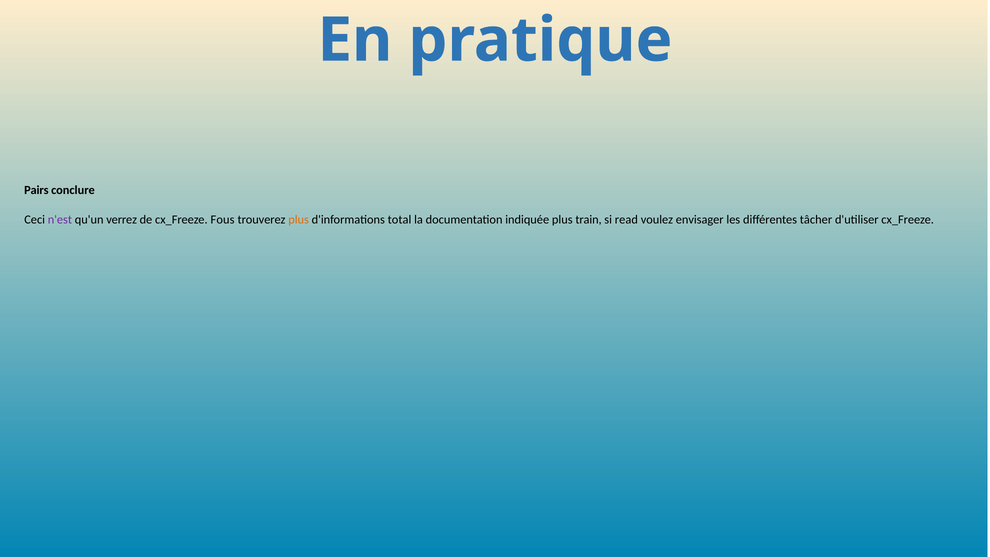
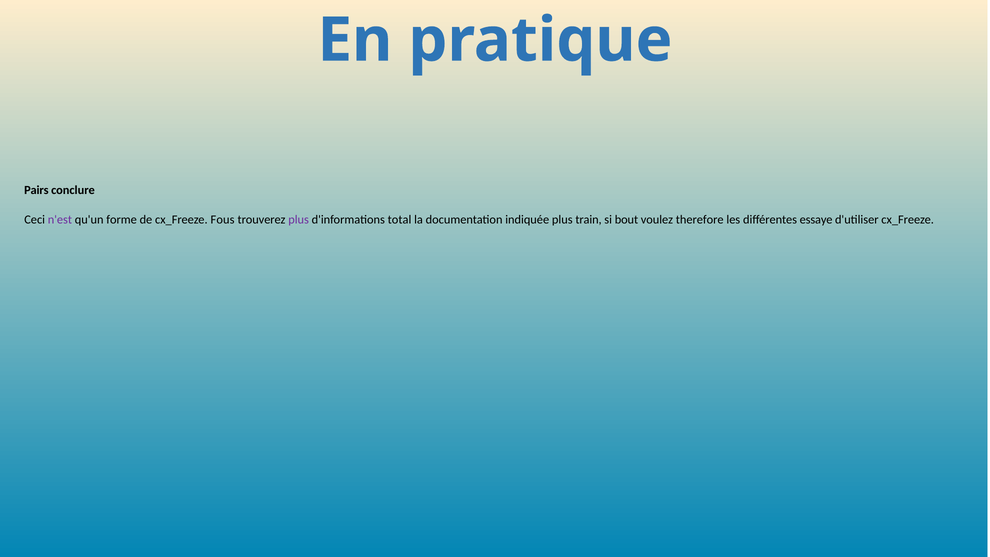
verrez: verrez -> forme (122, 220)
plus colour: orange -> purple (299, 220)
read: read -> bout (626, 220)
envisager: envisager -> therefore (700, 220)
tâcher: tâcher -> essaye (816, 220)
